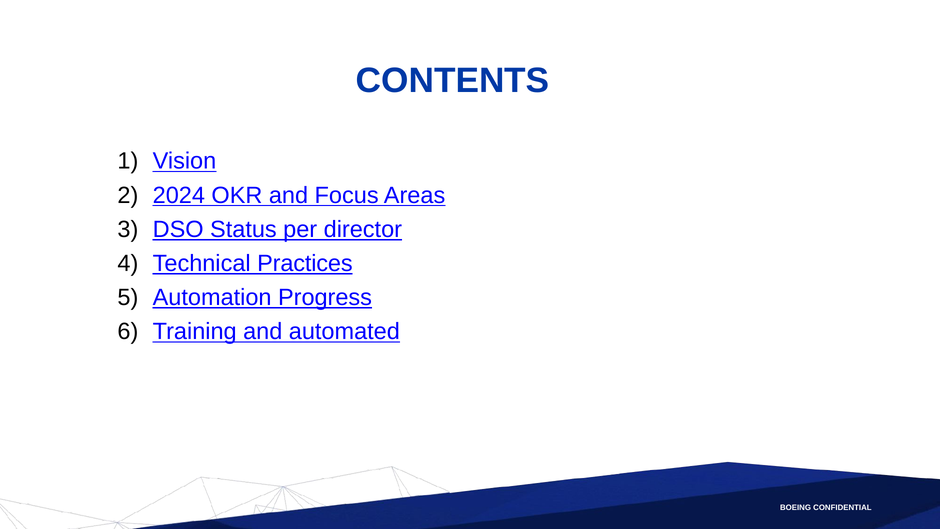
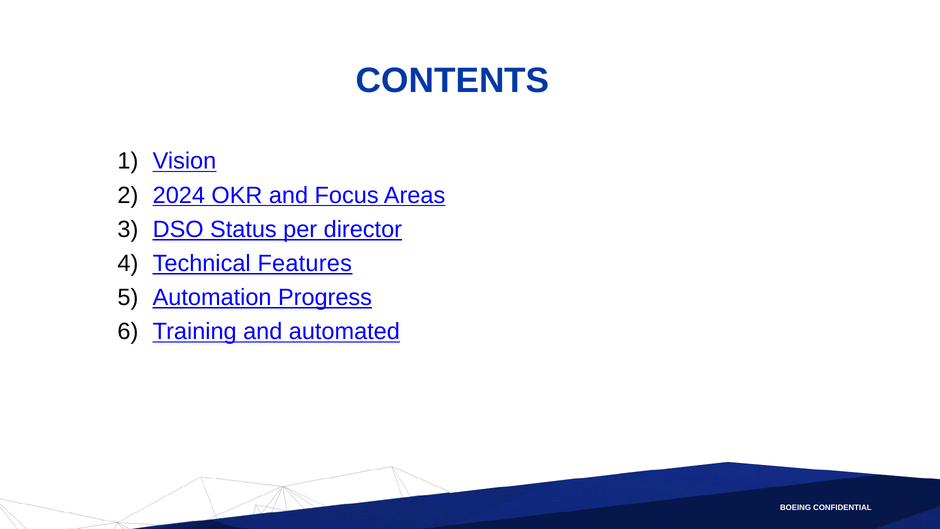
Practices: Practices -> Features (305, 263)
